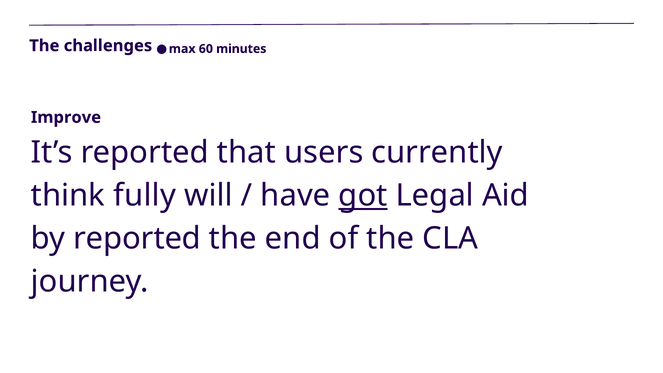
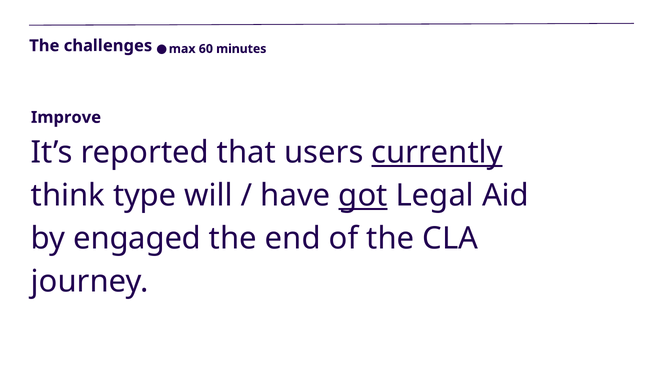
currently underline: none -> present (437, 153)
fully: fully -> type (145, 195)
by reported: reported -> engaged (137, 238)
